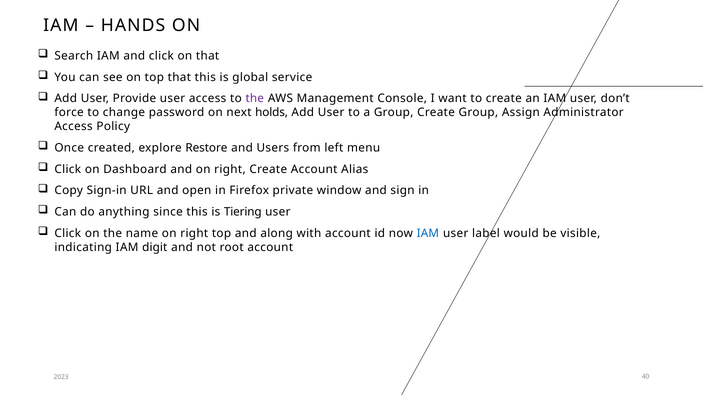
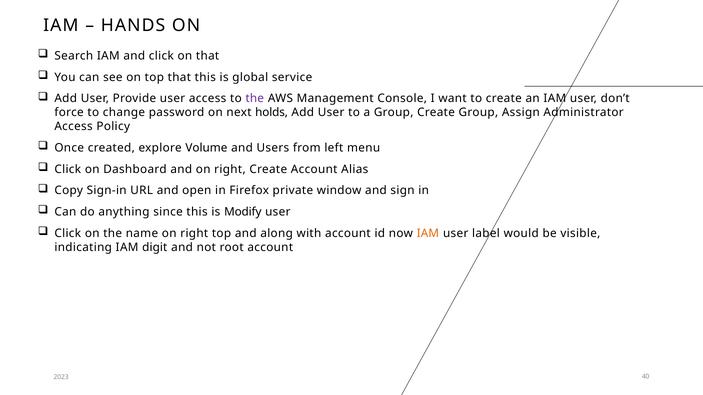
Restore: Restore -> Volume (206, 148)
Tiering: Tiering -> Modify (243, 212)
IAM colour: blue -> orange (428, 234)
